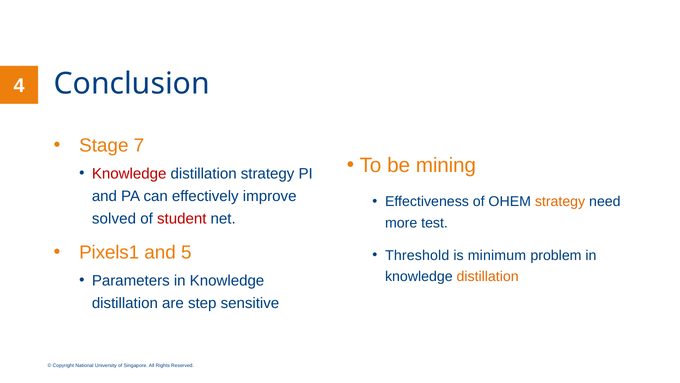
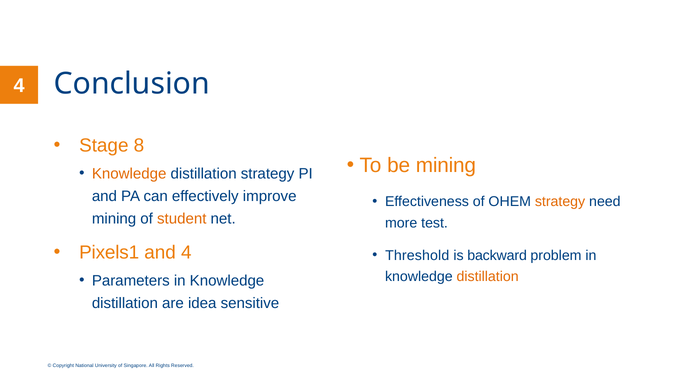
7: 7 -> 8 (139, 145)
Knowledge colour: red -> orange (129, 173)
solved: solved -> mining (114, 219)
student colour: red -> orange (182, 219)
and 5: 5 -> 4 (186, 252)
minimum: minimum -> backward (497, 255)
step: step -> idea (202, 303)
